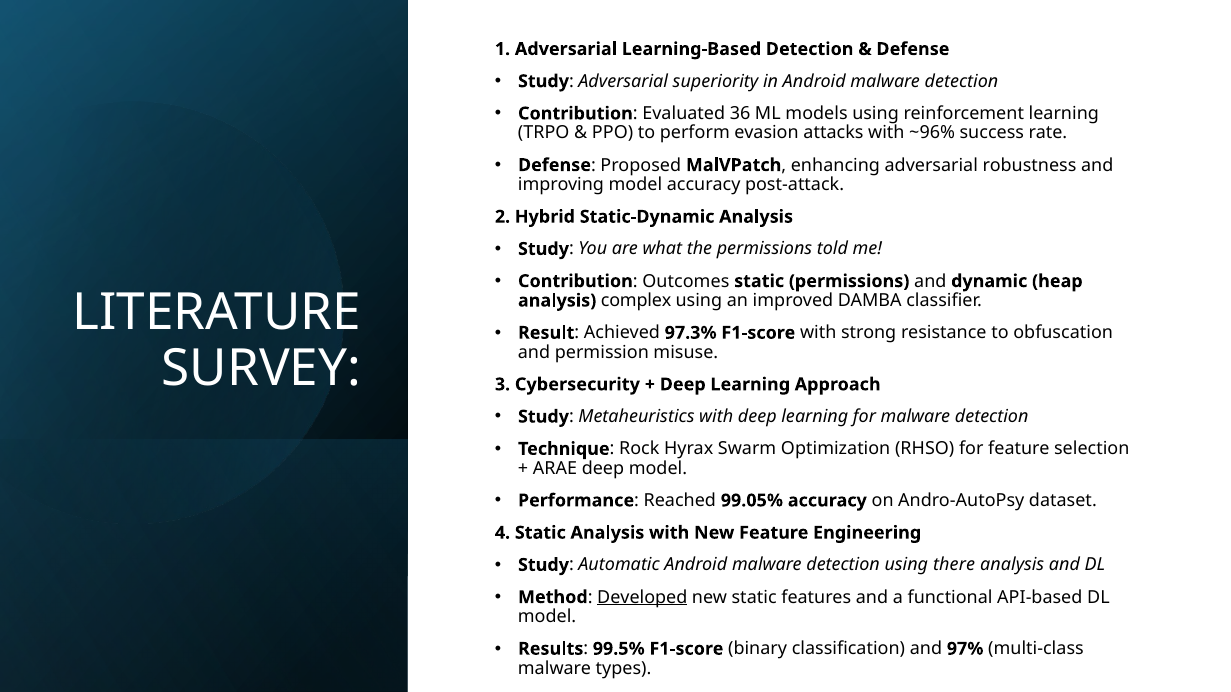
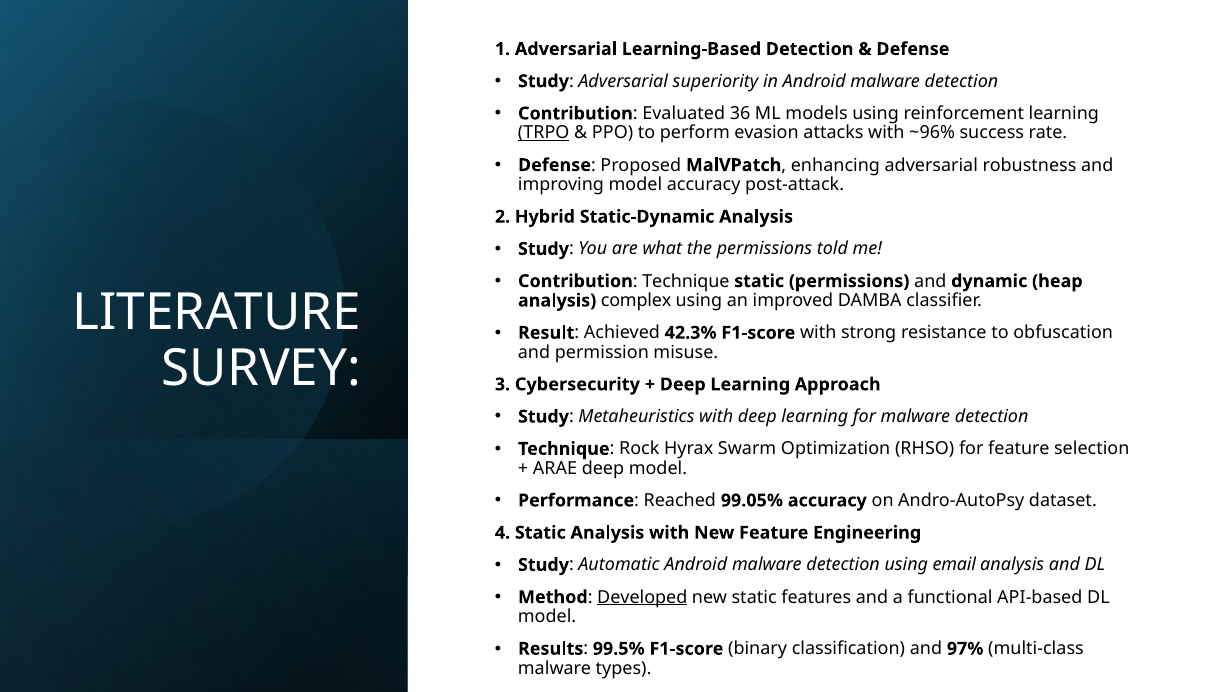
TRPO underline: none -> present (544, 133)
Contribution Outcomes: Outcomes -> Technique (686, 281)
97.3%: 97.3% -> 42.3% (691, 333)
there: there -> email (954, 565)
